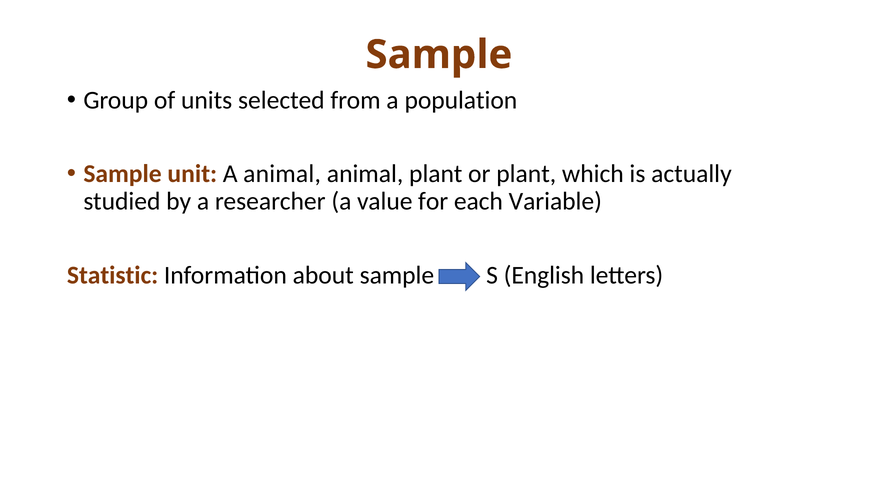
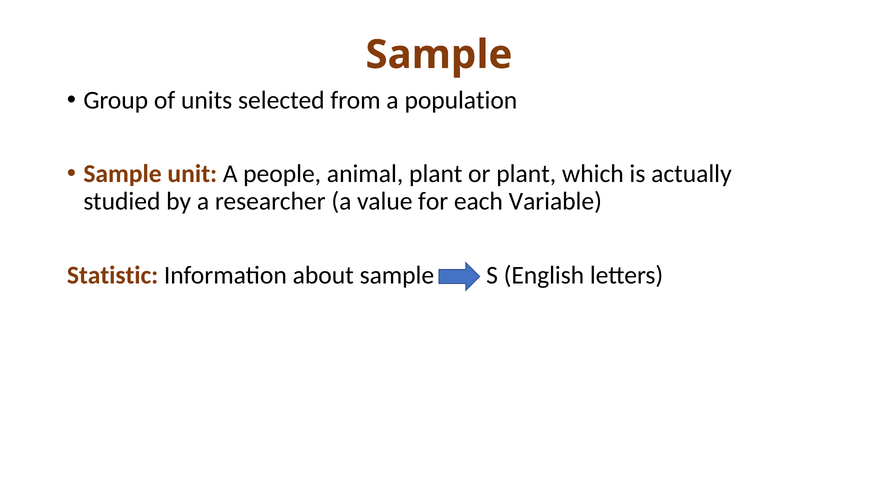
A animal: animal -> people (282, 174)
